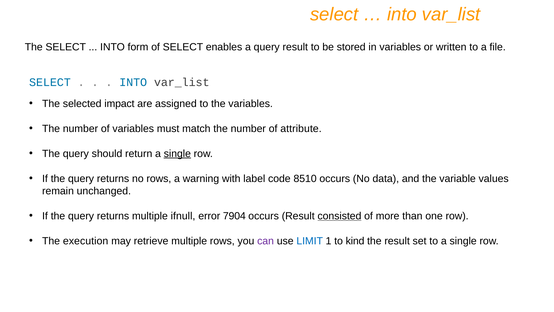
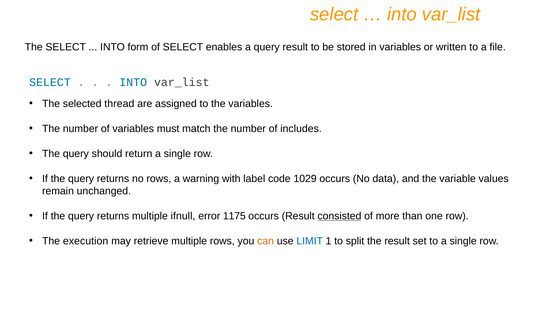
impact: impact -> thread (119, 104)
attribute: attribute -> includes (301, 129)
single underline: present -> none (177, 153)
8510: 8510 -> 1029 (305, 178)
7904: 7904 -> 1175 (234, 216)
can colour: purple -> orange (266, 241)
kind: kind -> split (355, 241)
